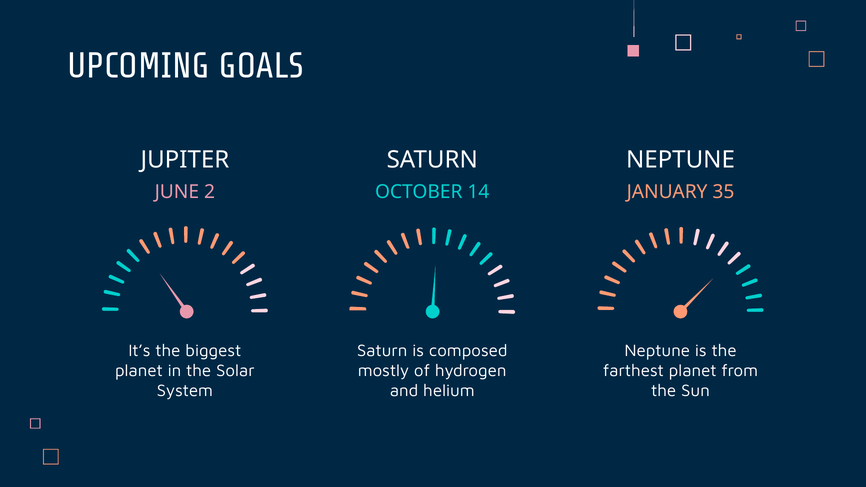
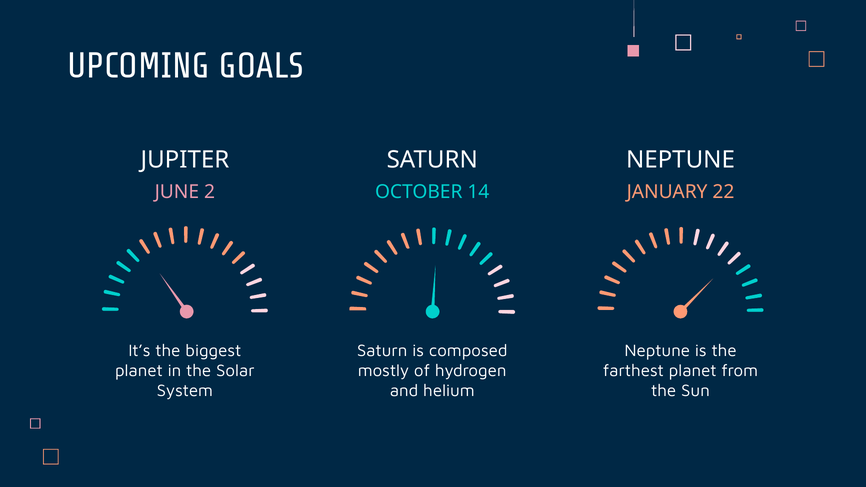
35: 35 -> 22 (723, 192)
